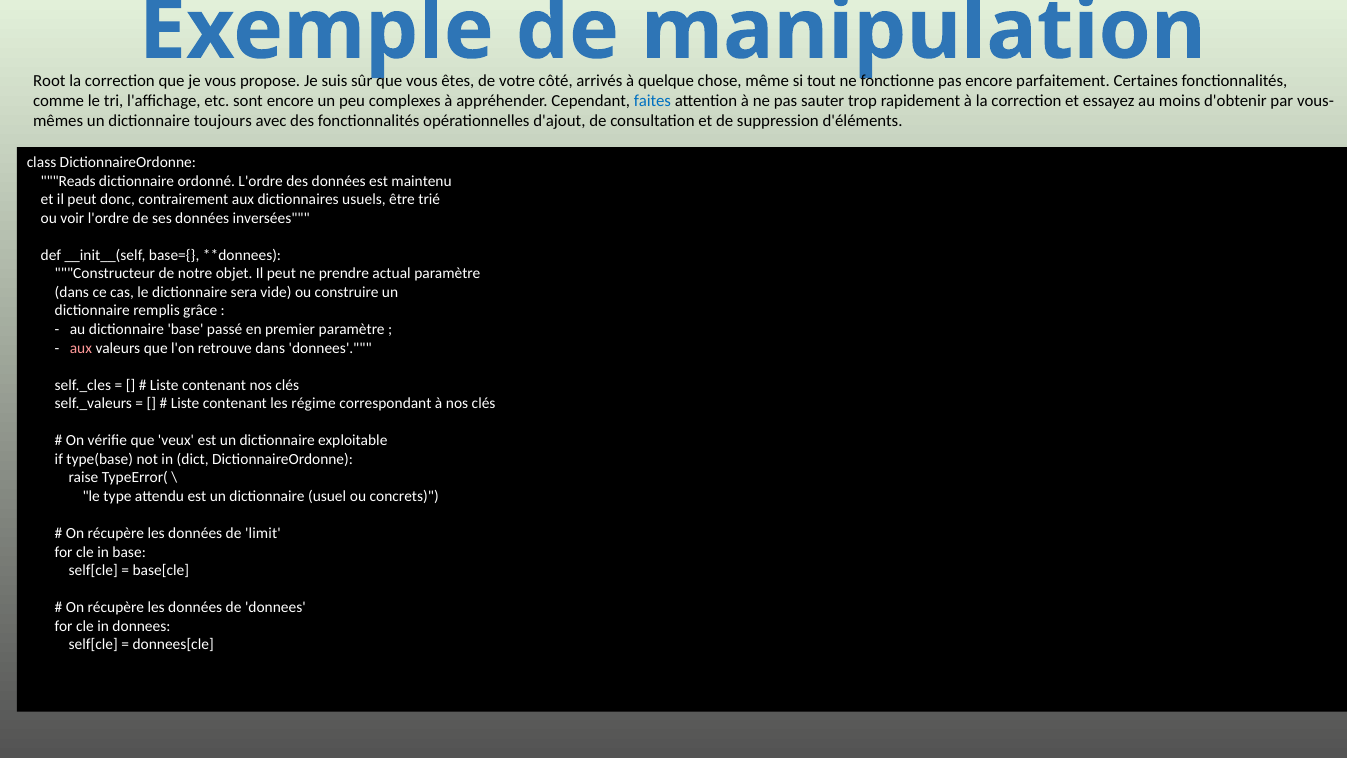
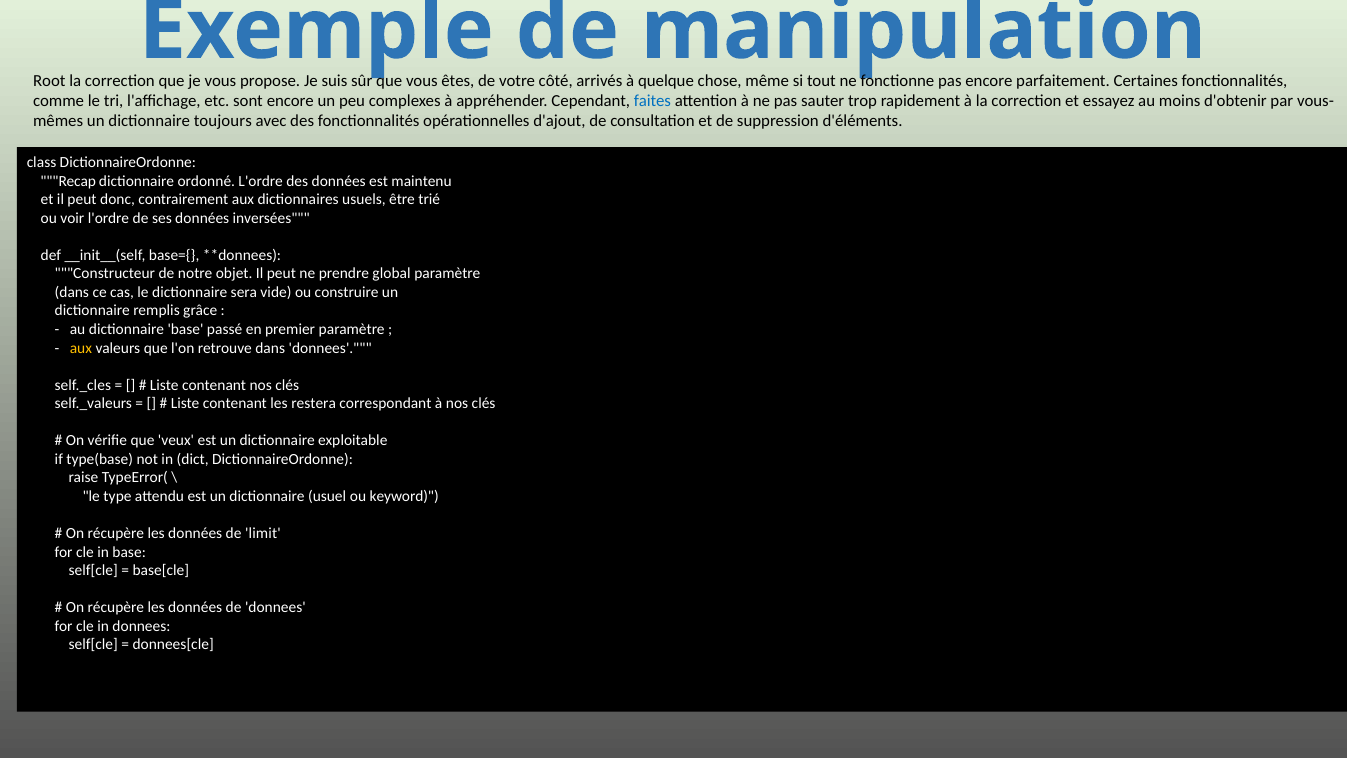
Reads: Reads -> Recap (68, 181)
actual: actual -> global (392, 274)
aux colour: pink -> yellow (81, 348)
régime: régime -> restera (314, 403)
concrets: concrets -> keyword (404, 496)
